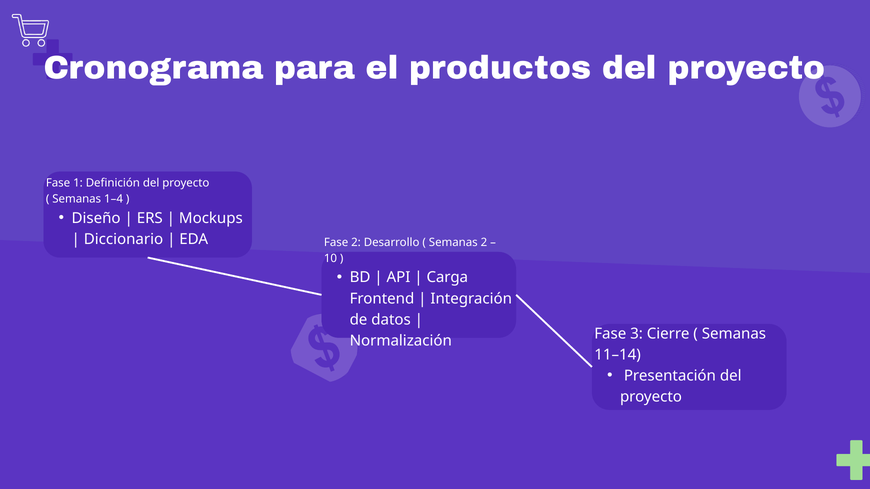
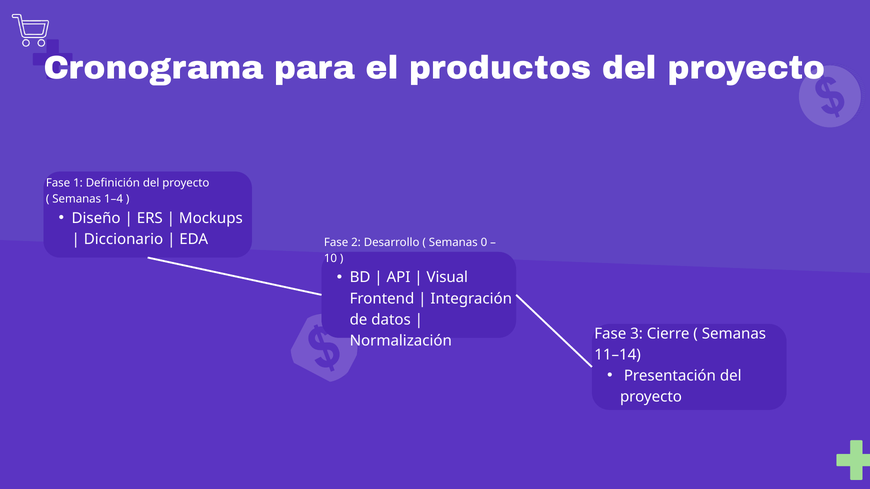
Semanas 2: 2 -> 0 (484, 242)
Carga: Carga -> Visual (447, 278)
